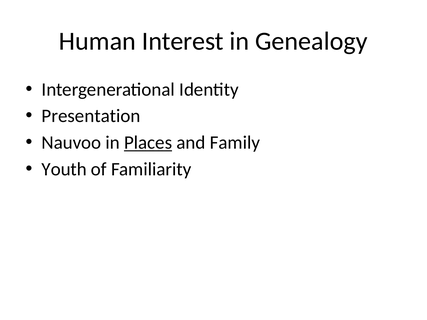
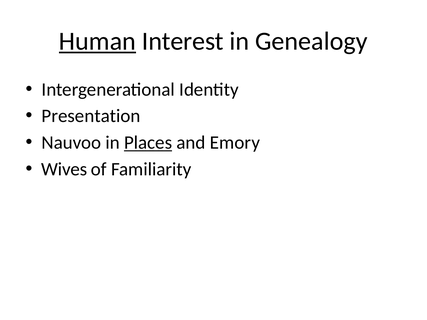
Human underline: none -> present (97, 41)
Family: Family -> Emory (235, 143)
Youth: Youth -> Wives (64, 169)
